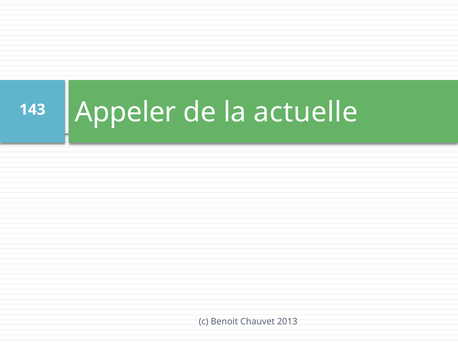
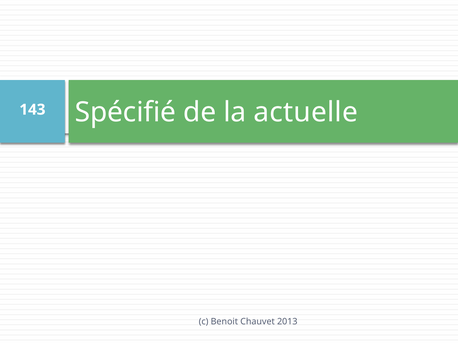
Appeler: Appeler -> Spécifié (125, 112)
